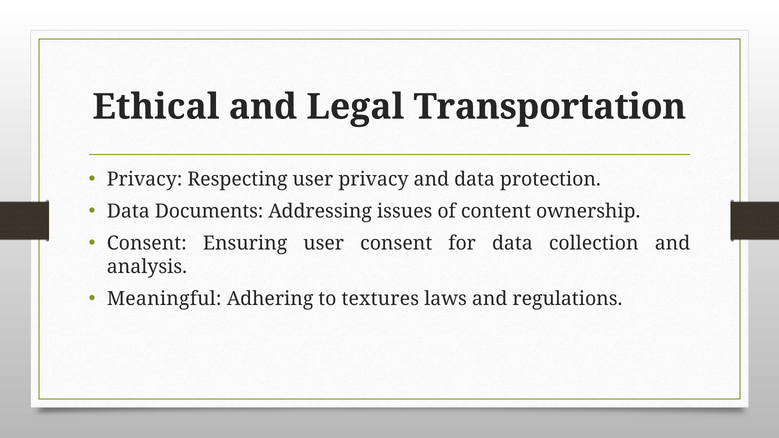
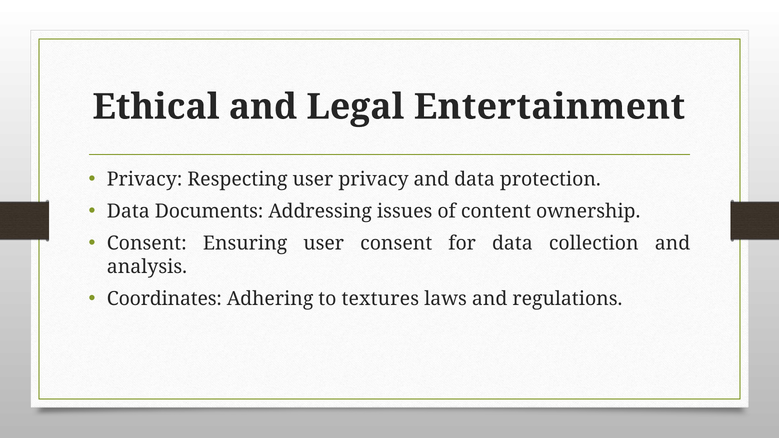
Transportation: Transportation -> Entertainment (550, 107)
Meaningful: Meaningful -> Coordinates (164, 299)
